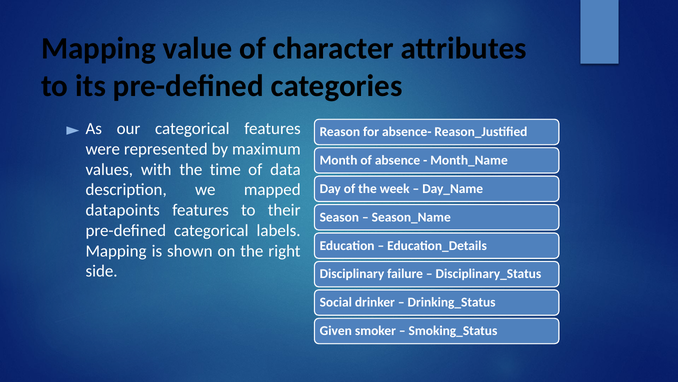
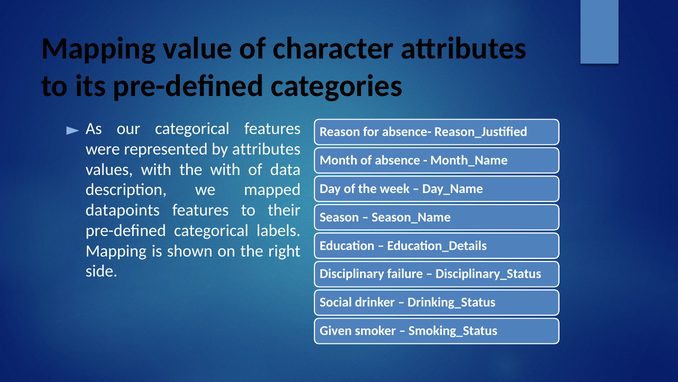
by maximum: maximum -> attributes (266, 149)
the time: time -> with (225, 169)
